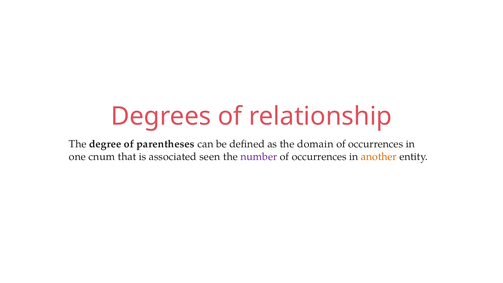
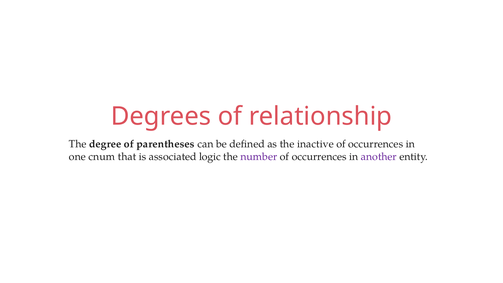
domain: domain -> inactive (315, 144)
seen: seen -> logic (210, 157)
another colour: orange -> purple (379, 157)
